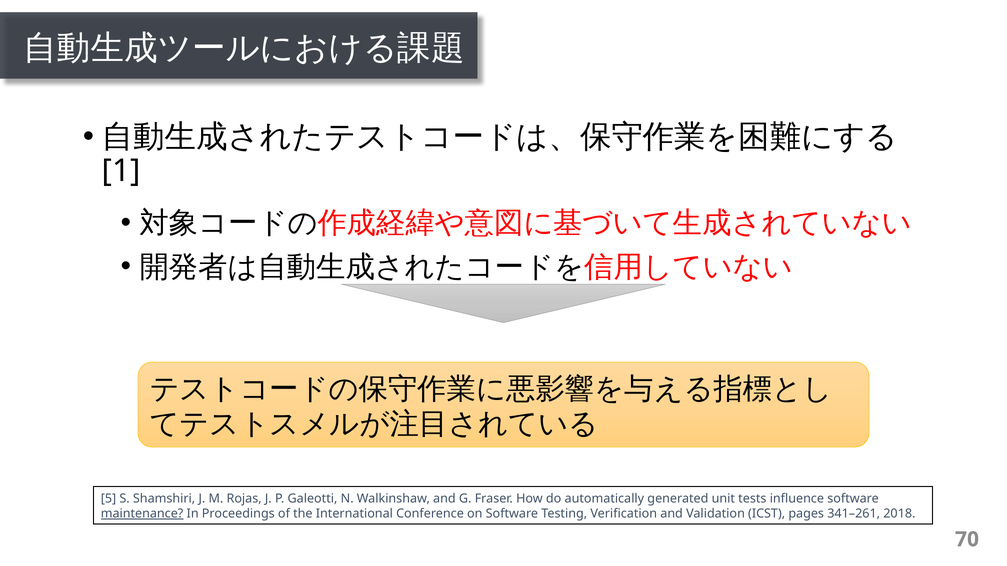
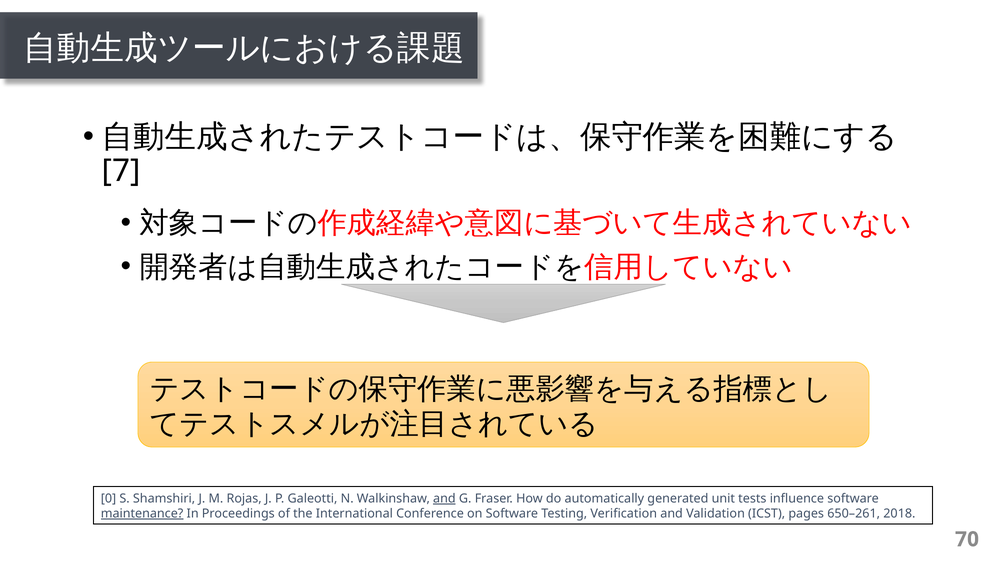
1: 1 -> 7 (121, 171)
5: 5 -> 0 (108, 499)
and underline: none -> present (444, 499)
341–261: 341–261 -> 650–261 (854, 514)
